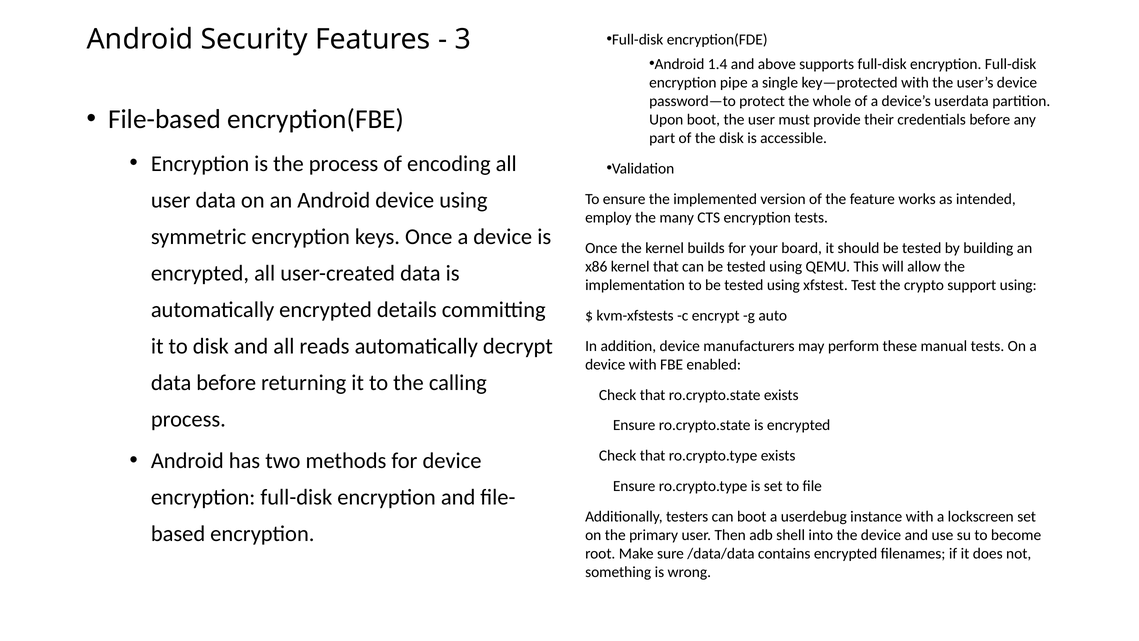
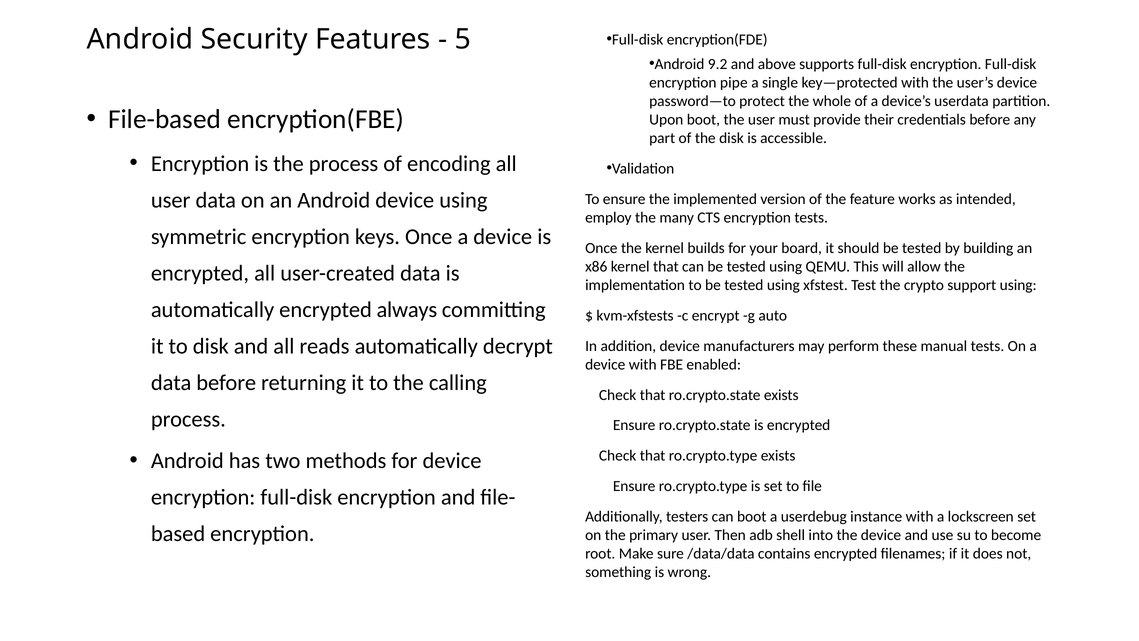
3: 3 -> 5 (463, 40)
1.4: 1.4 -> 9.2 (718, 64)
details: details -> always (407, 309)
